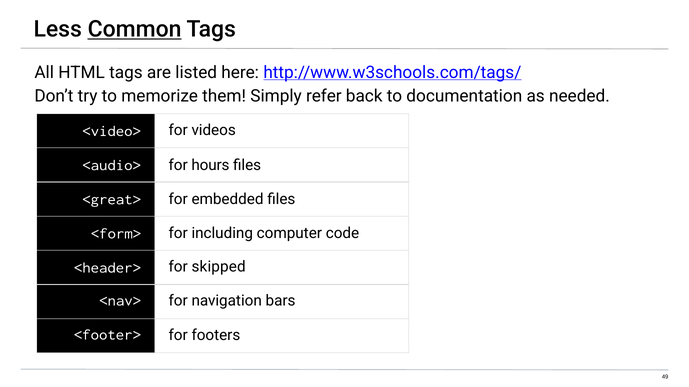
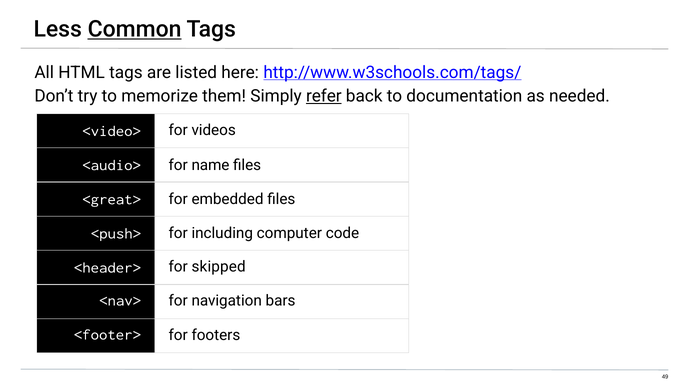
refer underline: none -> present (324, 96)
hours: hours -> name (210, 165)
<form>: <form> -> <push> (116, 234)
